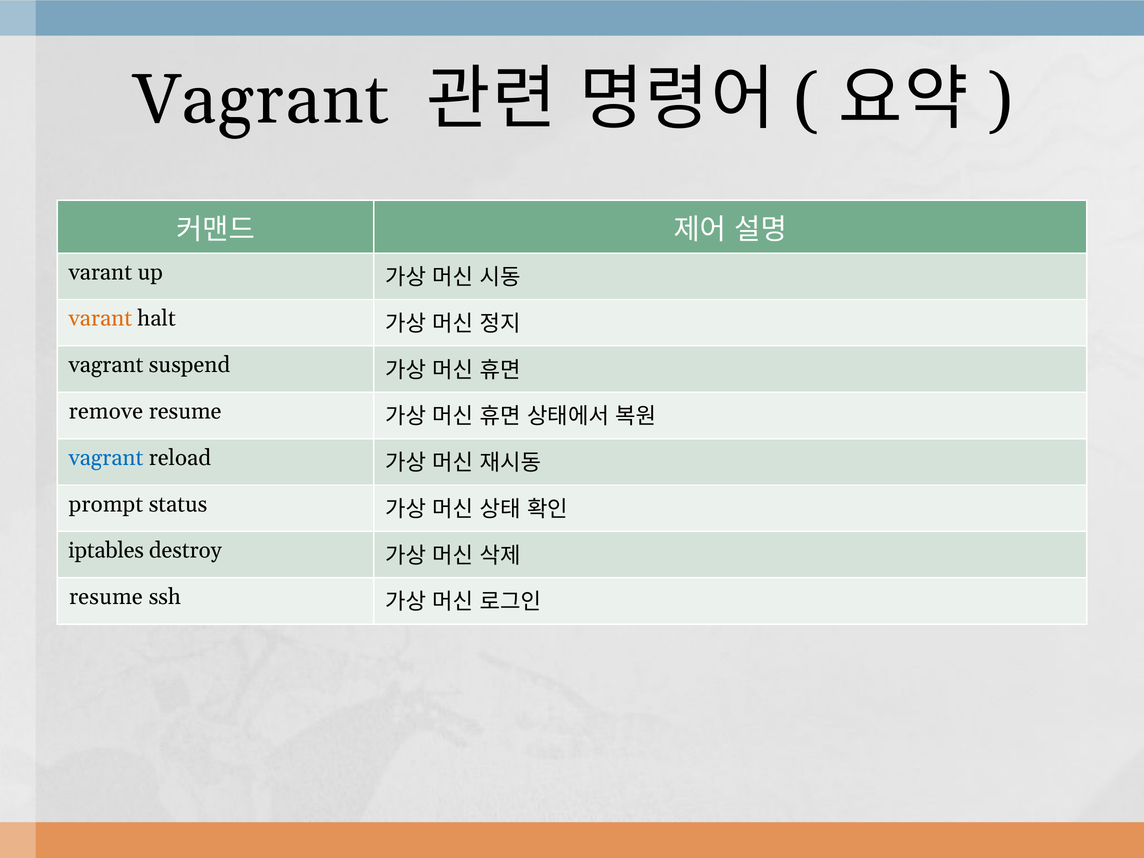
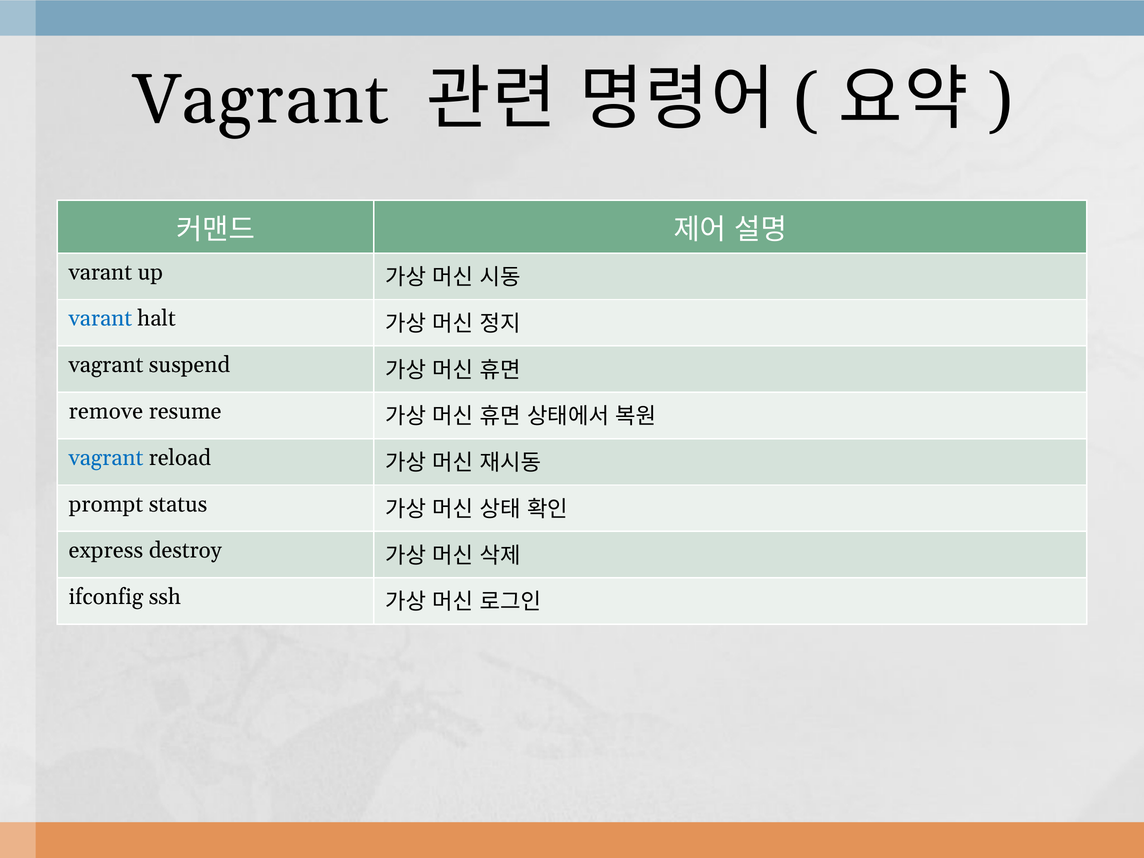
varant colour: orange -> blue (100, 319)
iptables: iptables -> express (106, 551)
resume: resume -> ifconfig (106, 597)
